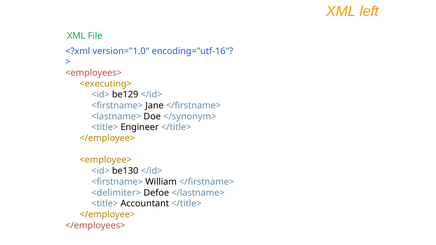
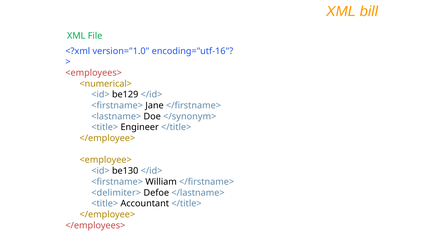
left: left -> bill (369, 11)
<executing>: <executing> -> <numerical> (106, 84)
